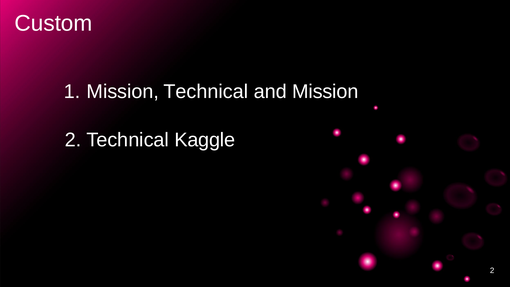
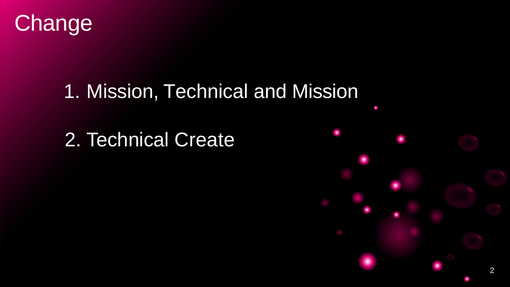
Custom: Custom -> Change (54, 23)
Kaggle: Kaggle -> Create (205, 140)
